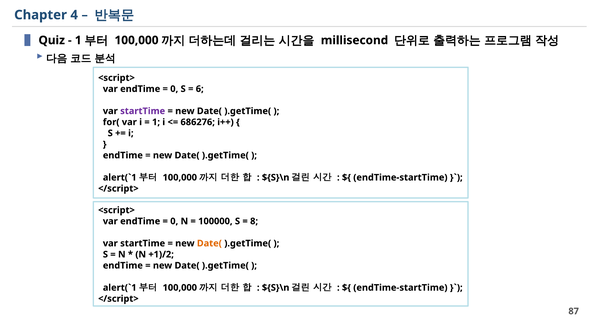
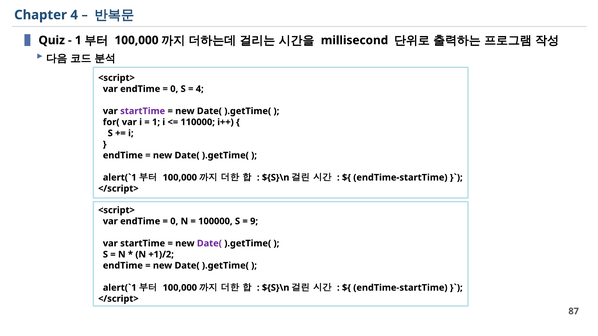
6: 6 -> 4 (200, 89)
686276: 686276 -> 110000 (198, 122)
8: 8 -> 9 (254, 221)
Date( colour: orange -> purple (209, 244)
